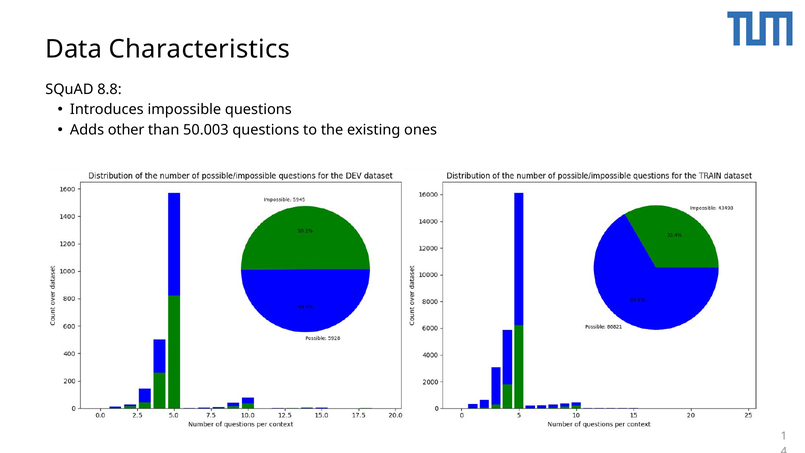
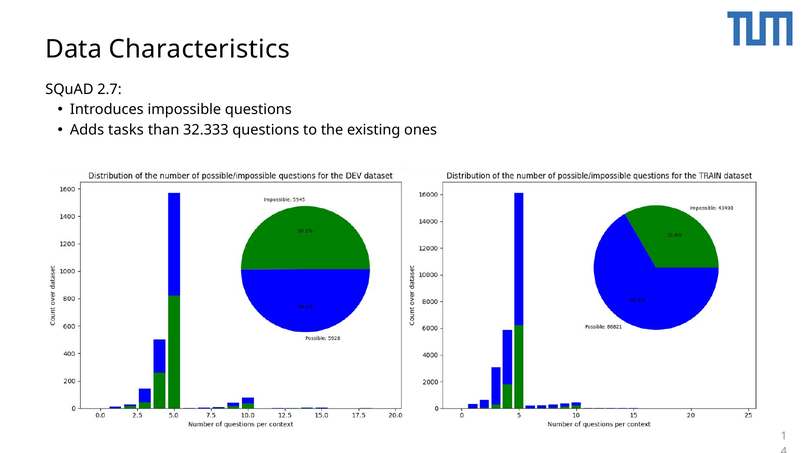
8.8: 8.8 -> 2.7 (109, 89)
other: other -> tasks (126, 130)
50.003: 50.003 -> 32.333 (206, 130)
